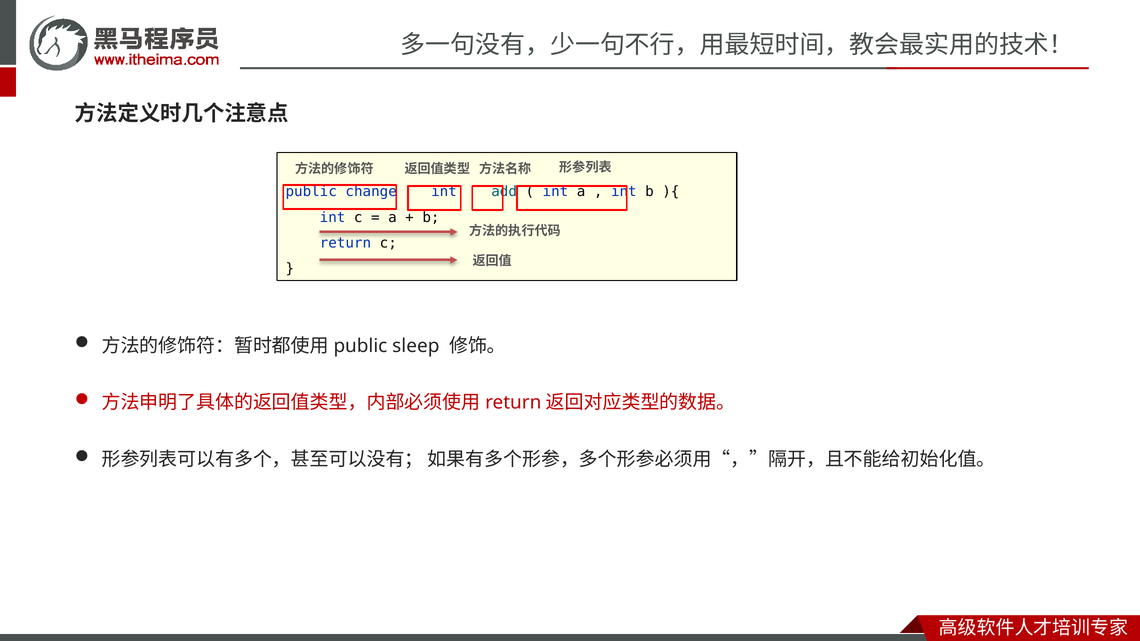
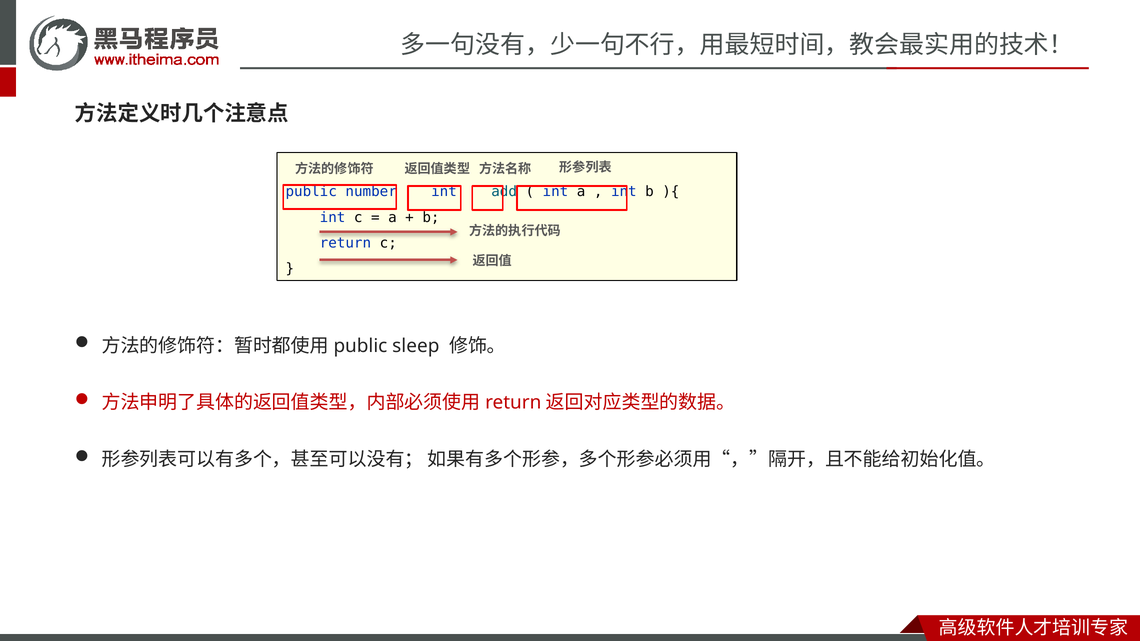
change: change -> number (371, 192)
